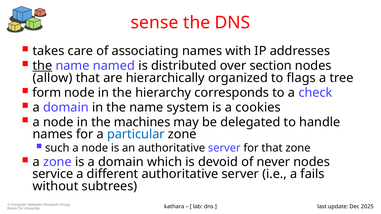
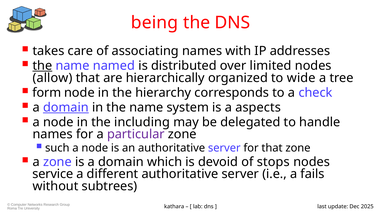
sense: sense -> being (155, 23)
section: section -> limited (271, 66)
flags: flags -> wide (301, 78)
domain underline: none -> present (66, 108)
cookies: cookies -> aspects (258, 108)
machines: machines -> including (142, 122)
particular colour: blue -> purple (136, 134)
never: never -> stops (273, 162)
